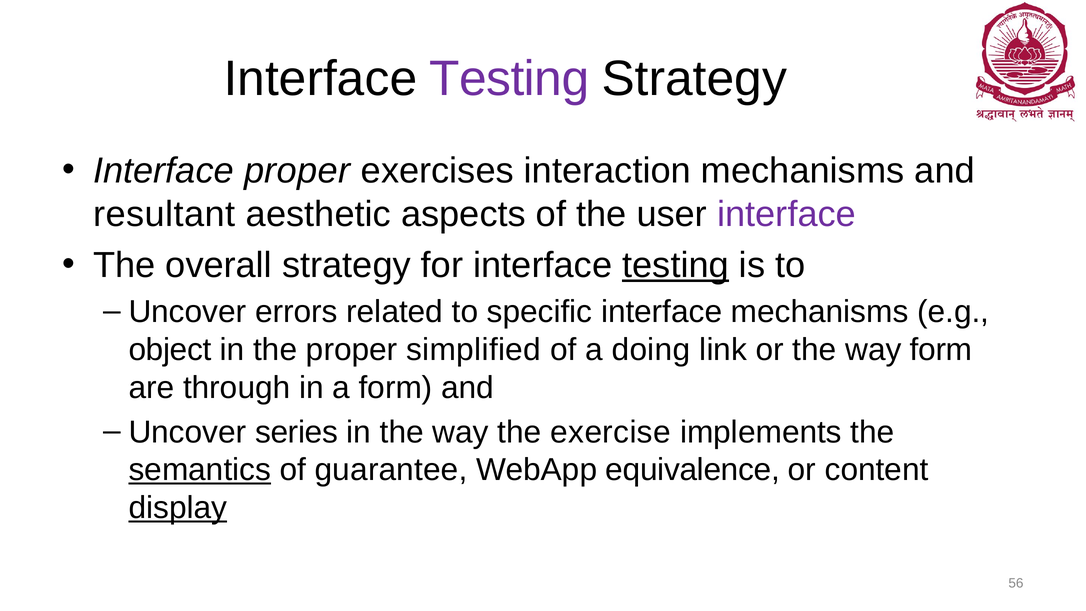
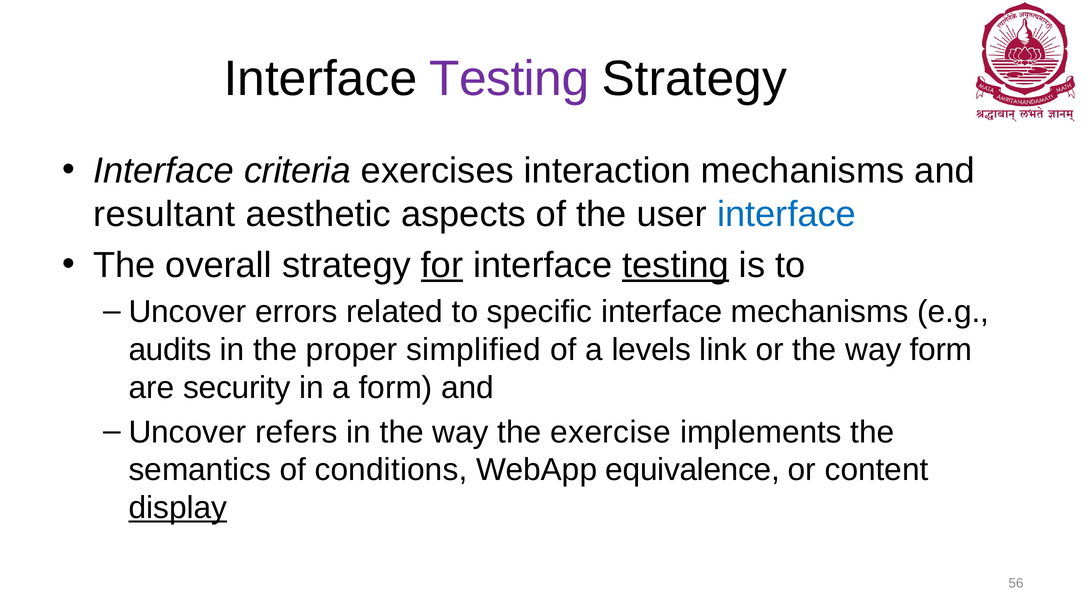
Interface proper: proper -> criteria (297, 171)
interface colour: purple -> blue (787, 214)
for underline: none -> present (442, 265)
object: object -> audits (170, 350)
doing: doing -> levels (651, 350)
through: through -> security (237, 388)
series: series -> refers (296, 432)
semantics underline: present -> none (200, 470)
guarantee: guarantee -> conditions (391, 470)
